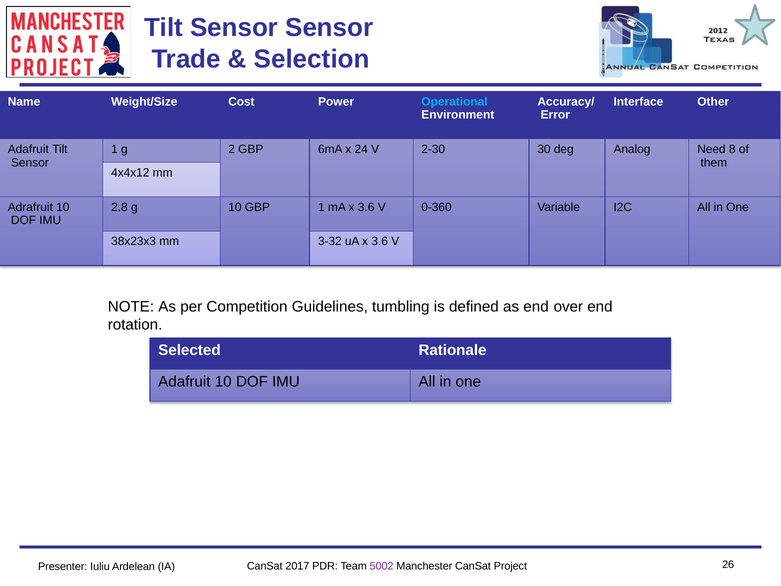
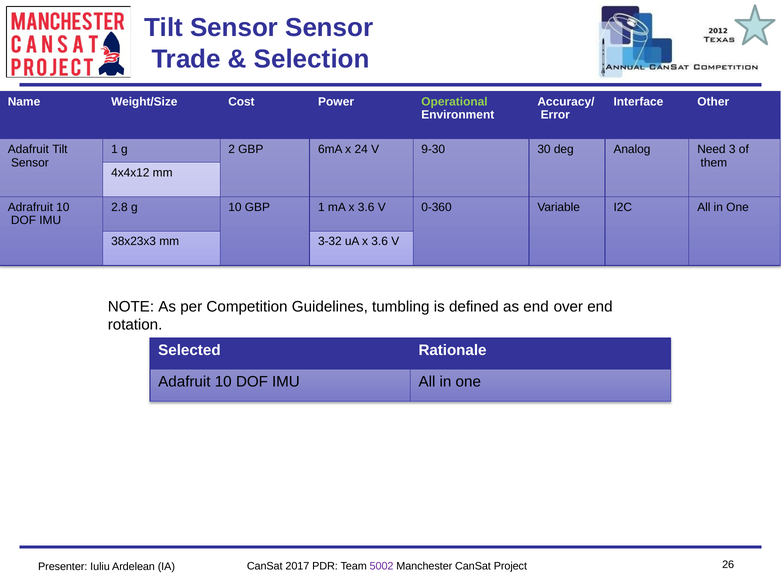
Operational colour: light blue -> light green (455, 102)
2-30: 2-30 -> 9-30 (433, 149)
8: 8 -> 3 (732, 149)
